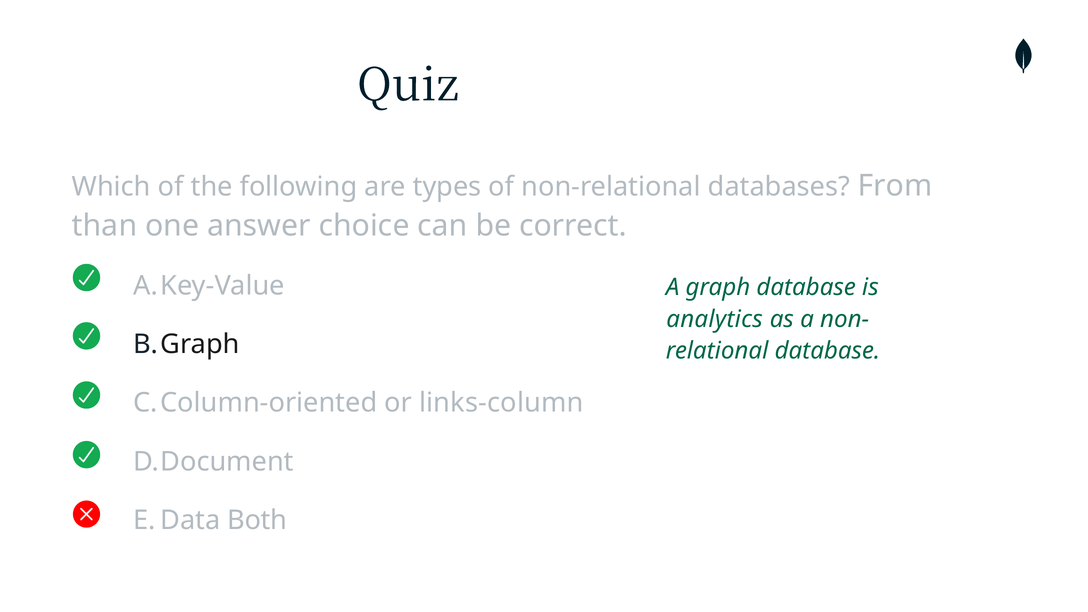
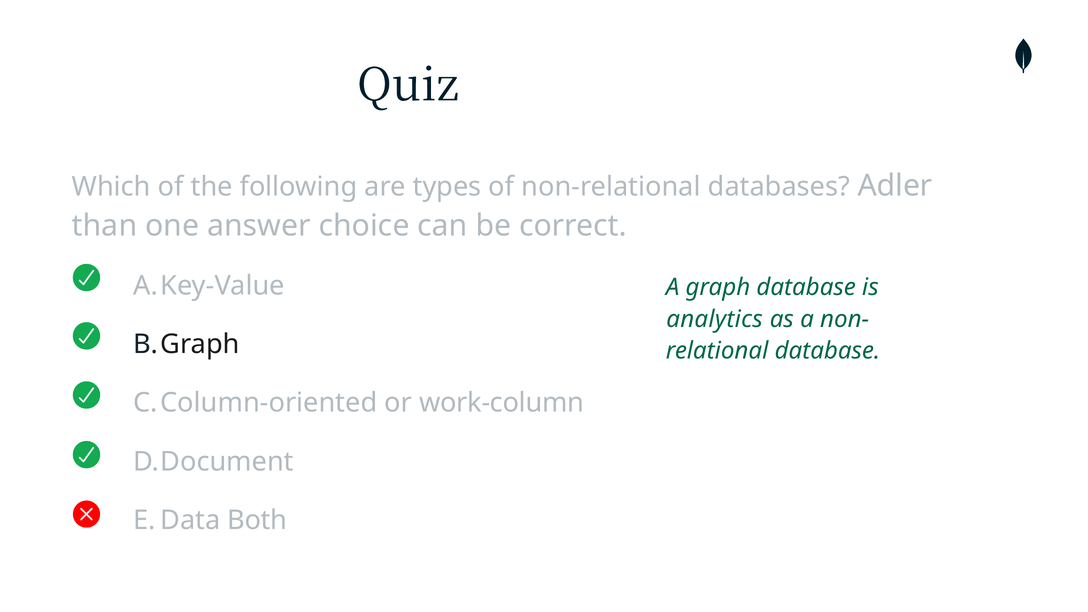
From: From -> Adler (895, 186)
links-column: links-column -> work-column (502, 403)
